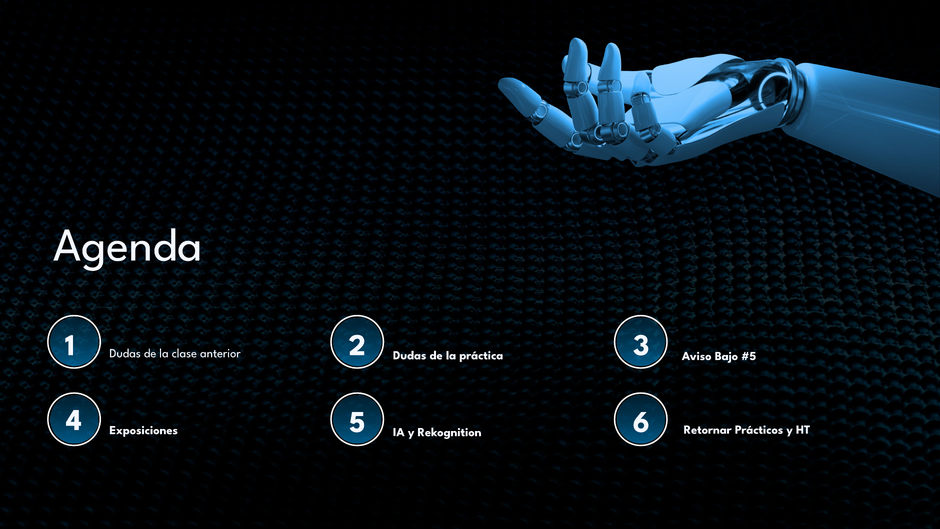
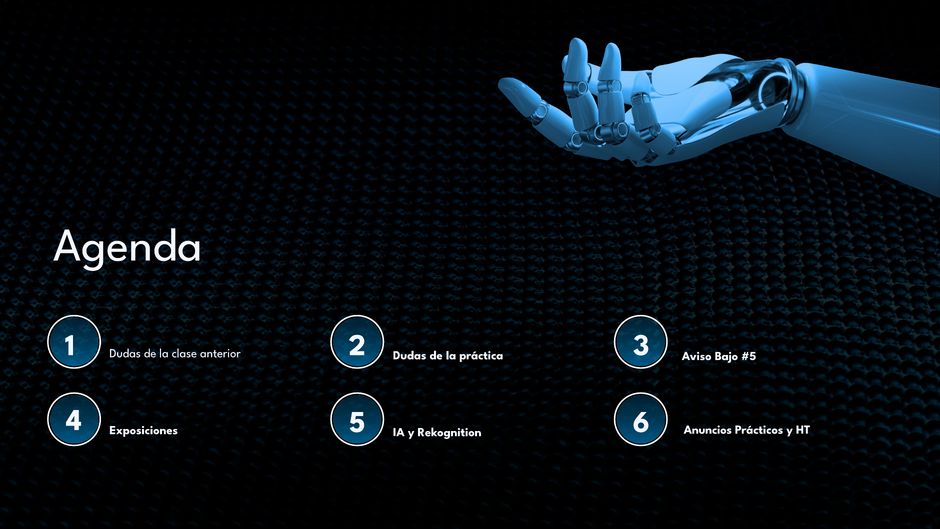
Retornar: Retornar -> Anuncios (708, 429)
